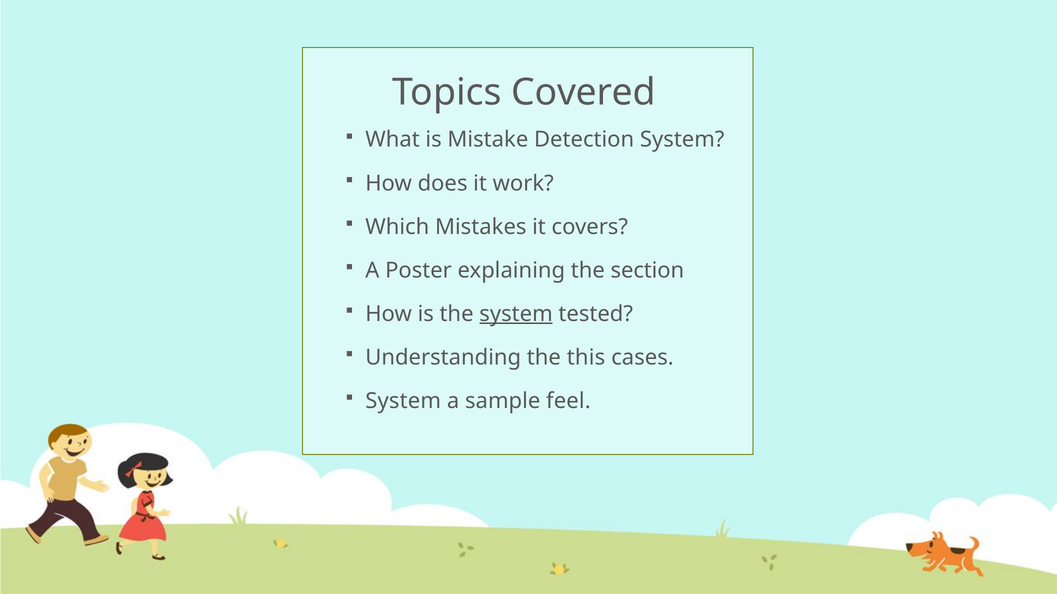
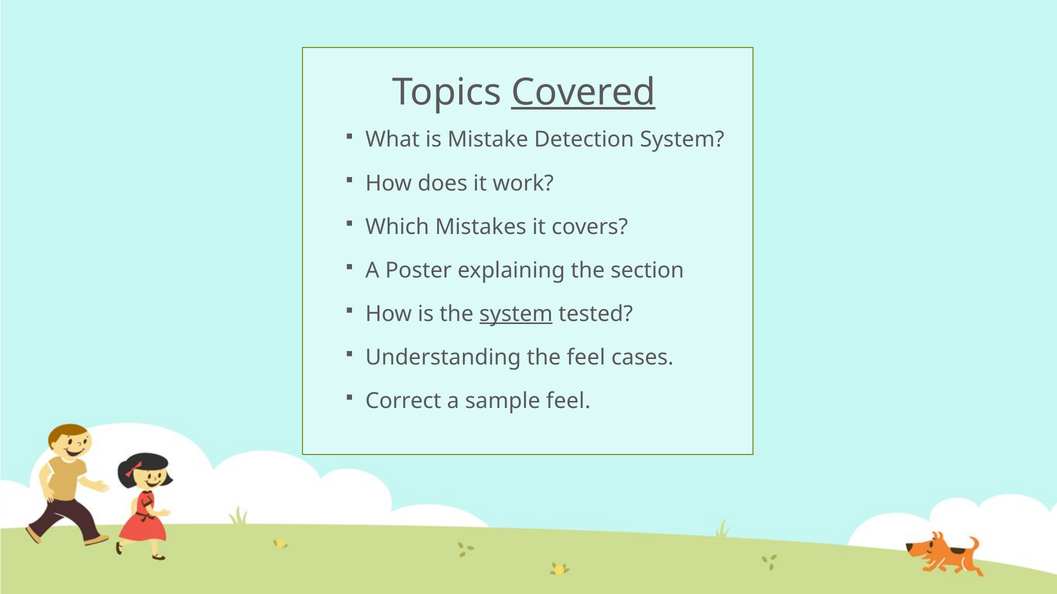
Covered underline: none -> present (584, 92)
the this: this -> feel (586, 358)
System: System -> Correct (403, 401)
